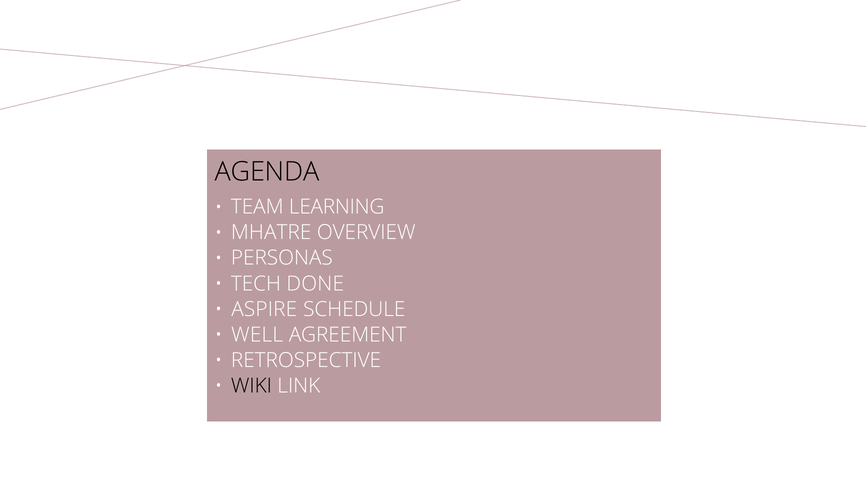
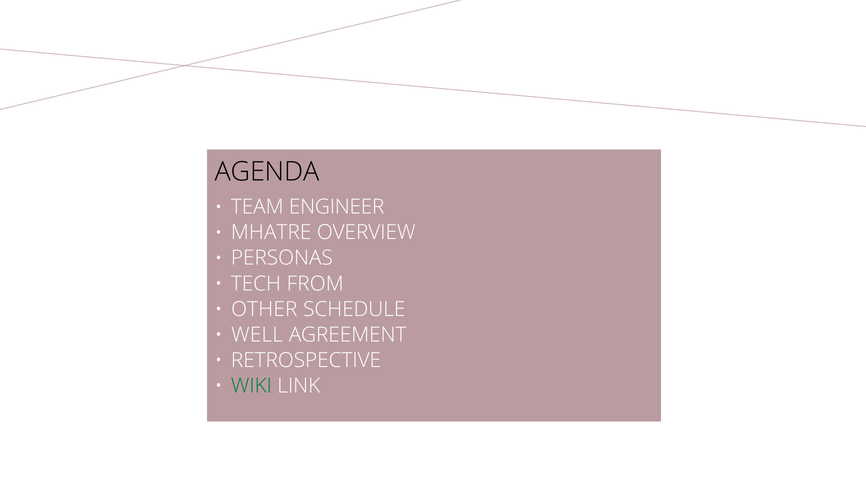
LEARNING: LEARNING -> ENGINEER (337, 207)
DONE: DONE -> FROM (315, 284)
ASPIRE: ASPIRE -> OTHER (264, 309)
WIKI colour: black -> green (251, 386)
